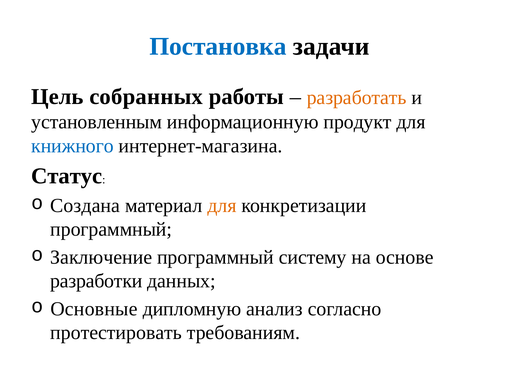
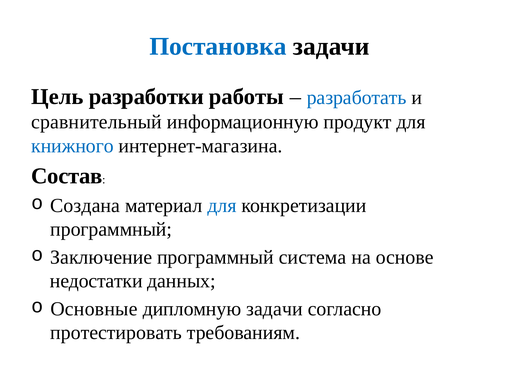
собранных: собранных -> разработки (146, 97)
разработать colour: orange -> blue (357, 97)
установленным: установленным -> сравнительный (97, 122)
Статус: Статус -> Состав (67, 176)
для colour: orange -> blue (222, 205)
систему: систему -> система (313, 257)
разработки: разработки -> недостатки (96, 281)
дипломную анализ: анализ -> задачи (274, 308)
